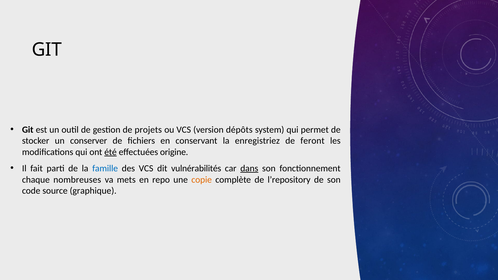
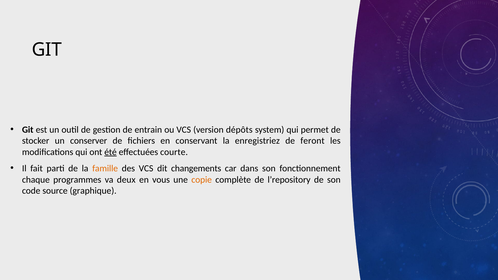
projets: projets -> entrain (148, 130)
origine: origine -> courte (174, 152)
famille colour: blue -> orange (105, 168)
vulnérabilités: vulnérabilités -> changements (196, 168)
dans underline: present -> none (249, 168)
nombreuses: nombreuses -> programmes (77, 180)
mets: mets -> deux (126, 180)
repo: repo -> vous (161, 180)
